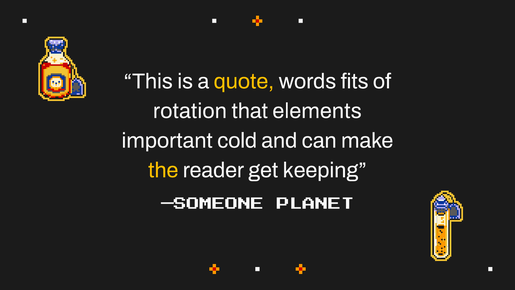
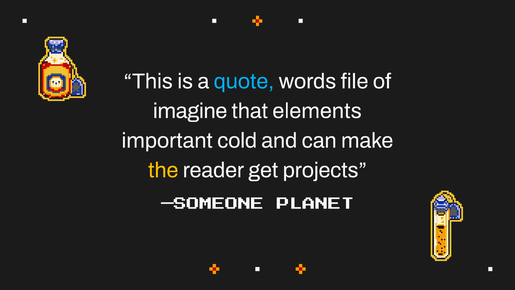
quote colour: yellow -> light blue (244, 81)
fits: fits -> file (355, 81)
rotation: rotation -> imagine (190, 111)
keeping: keeping -> projects (325, 170)
